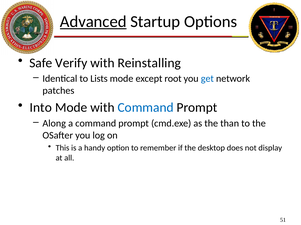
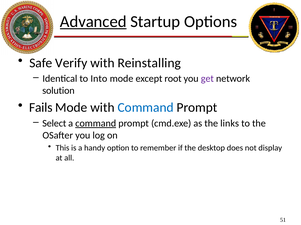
Lists: Lists -> Into (99, 79)
get colour: blue -> purple (207, 79)
patches: patches -> solution (58, 91)
Into: Into -> Fails (41, 108)
Along: Along -> Select (54, 124)
command underline: none -> present (96, 124)
than: than -> links (230, 124)
